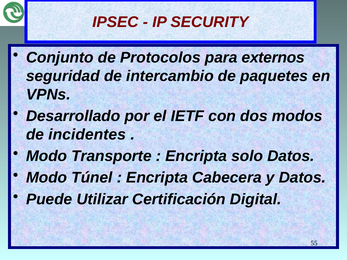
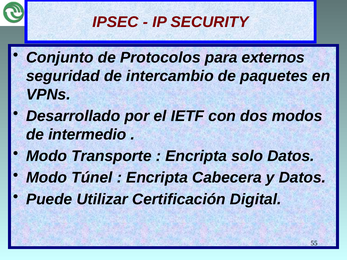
incidentes: incidentes -> intermedio (87, 135)
